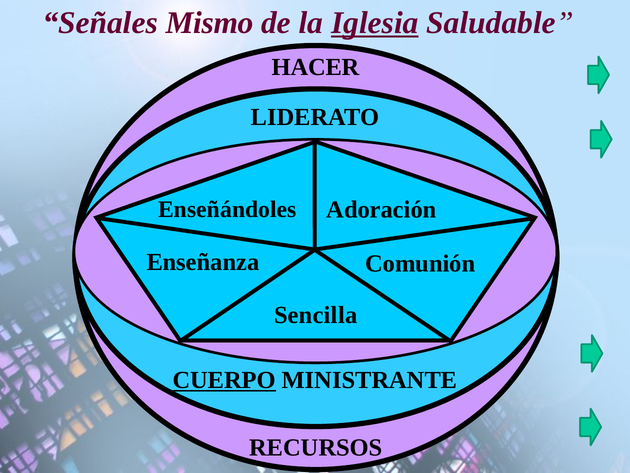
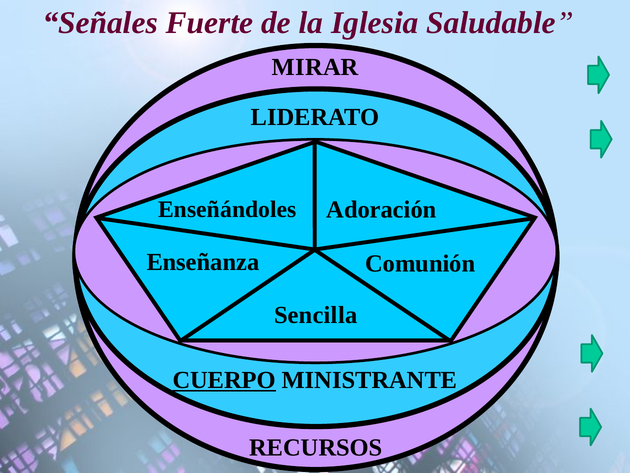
Mismo: Mismo -> Fuerte (210, 23)
Iglesia underline: present -> none (375, 23)
HACER: HACER -> MIRAR (315, 67)
